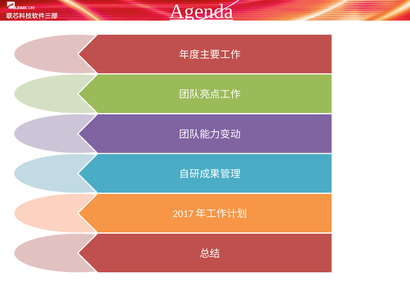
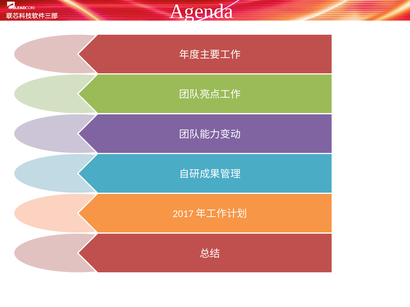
Agenda underline: present -> none (201, 11)
